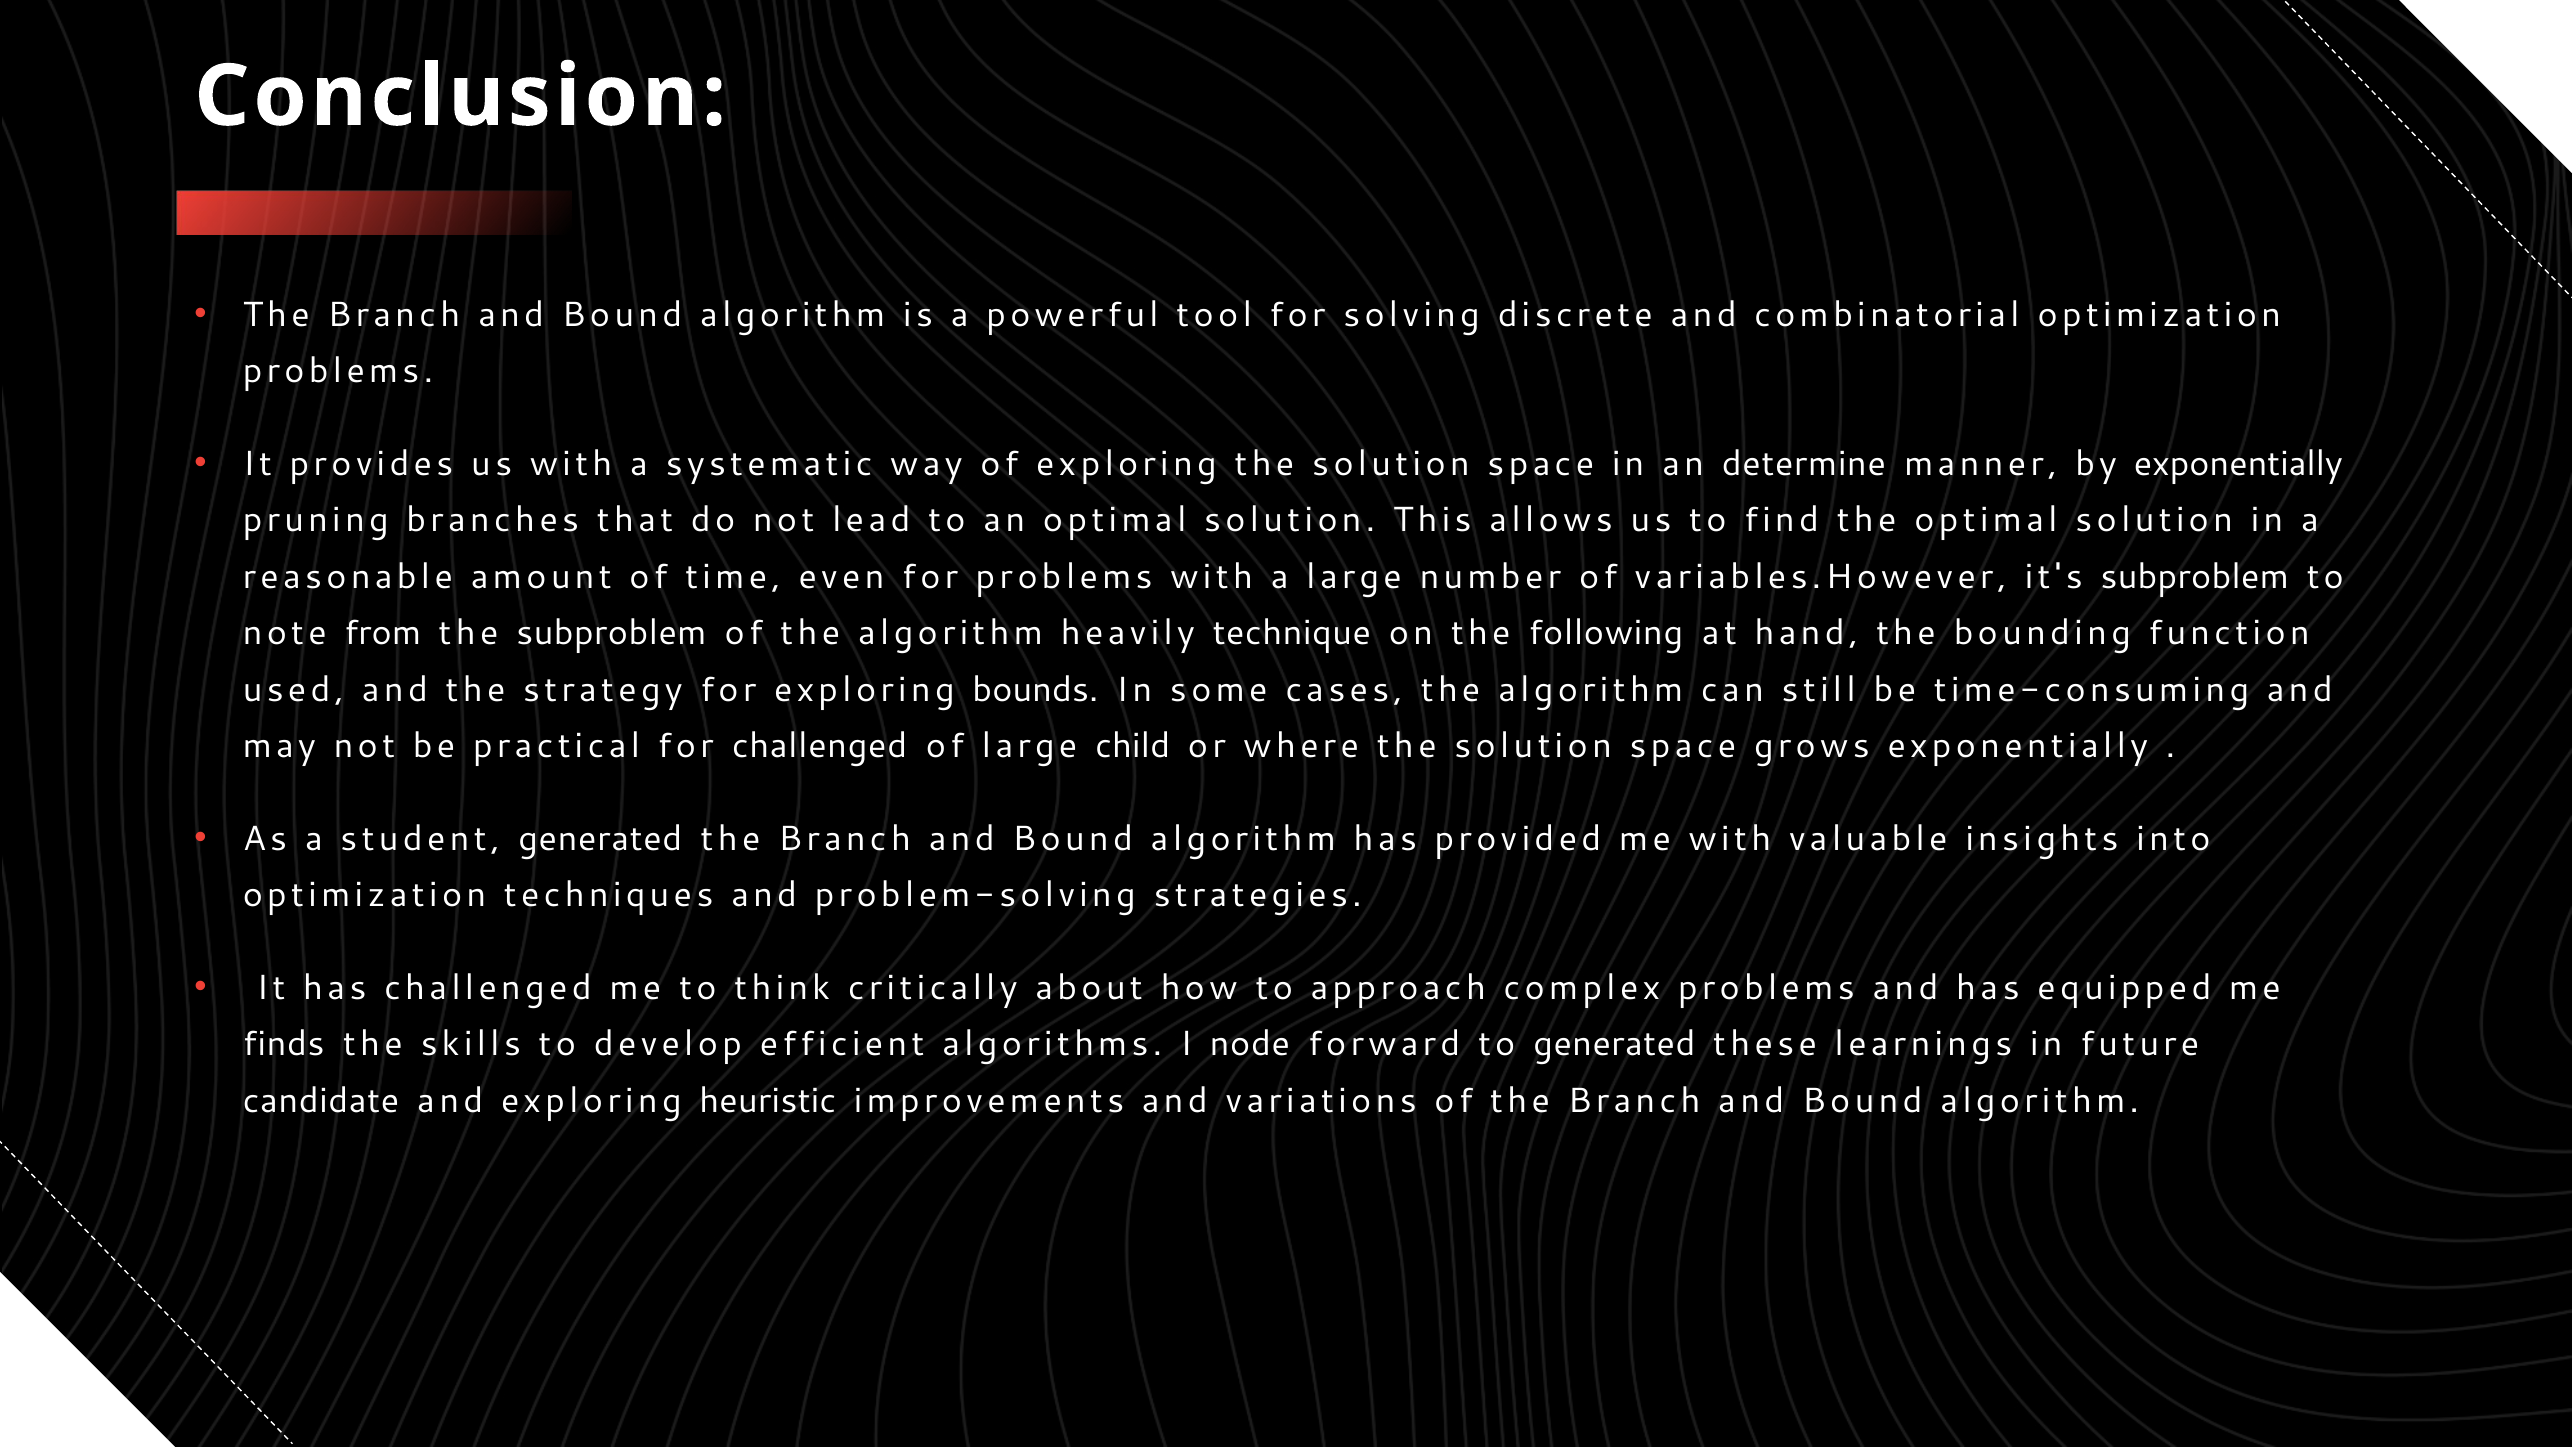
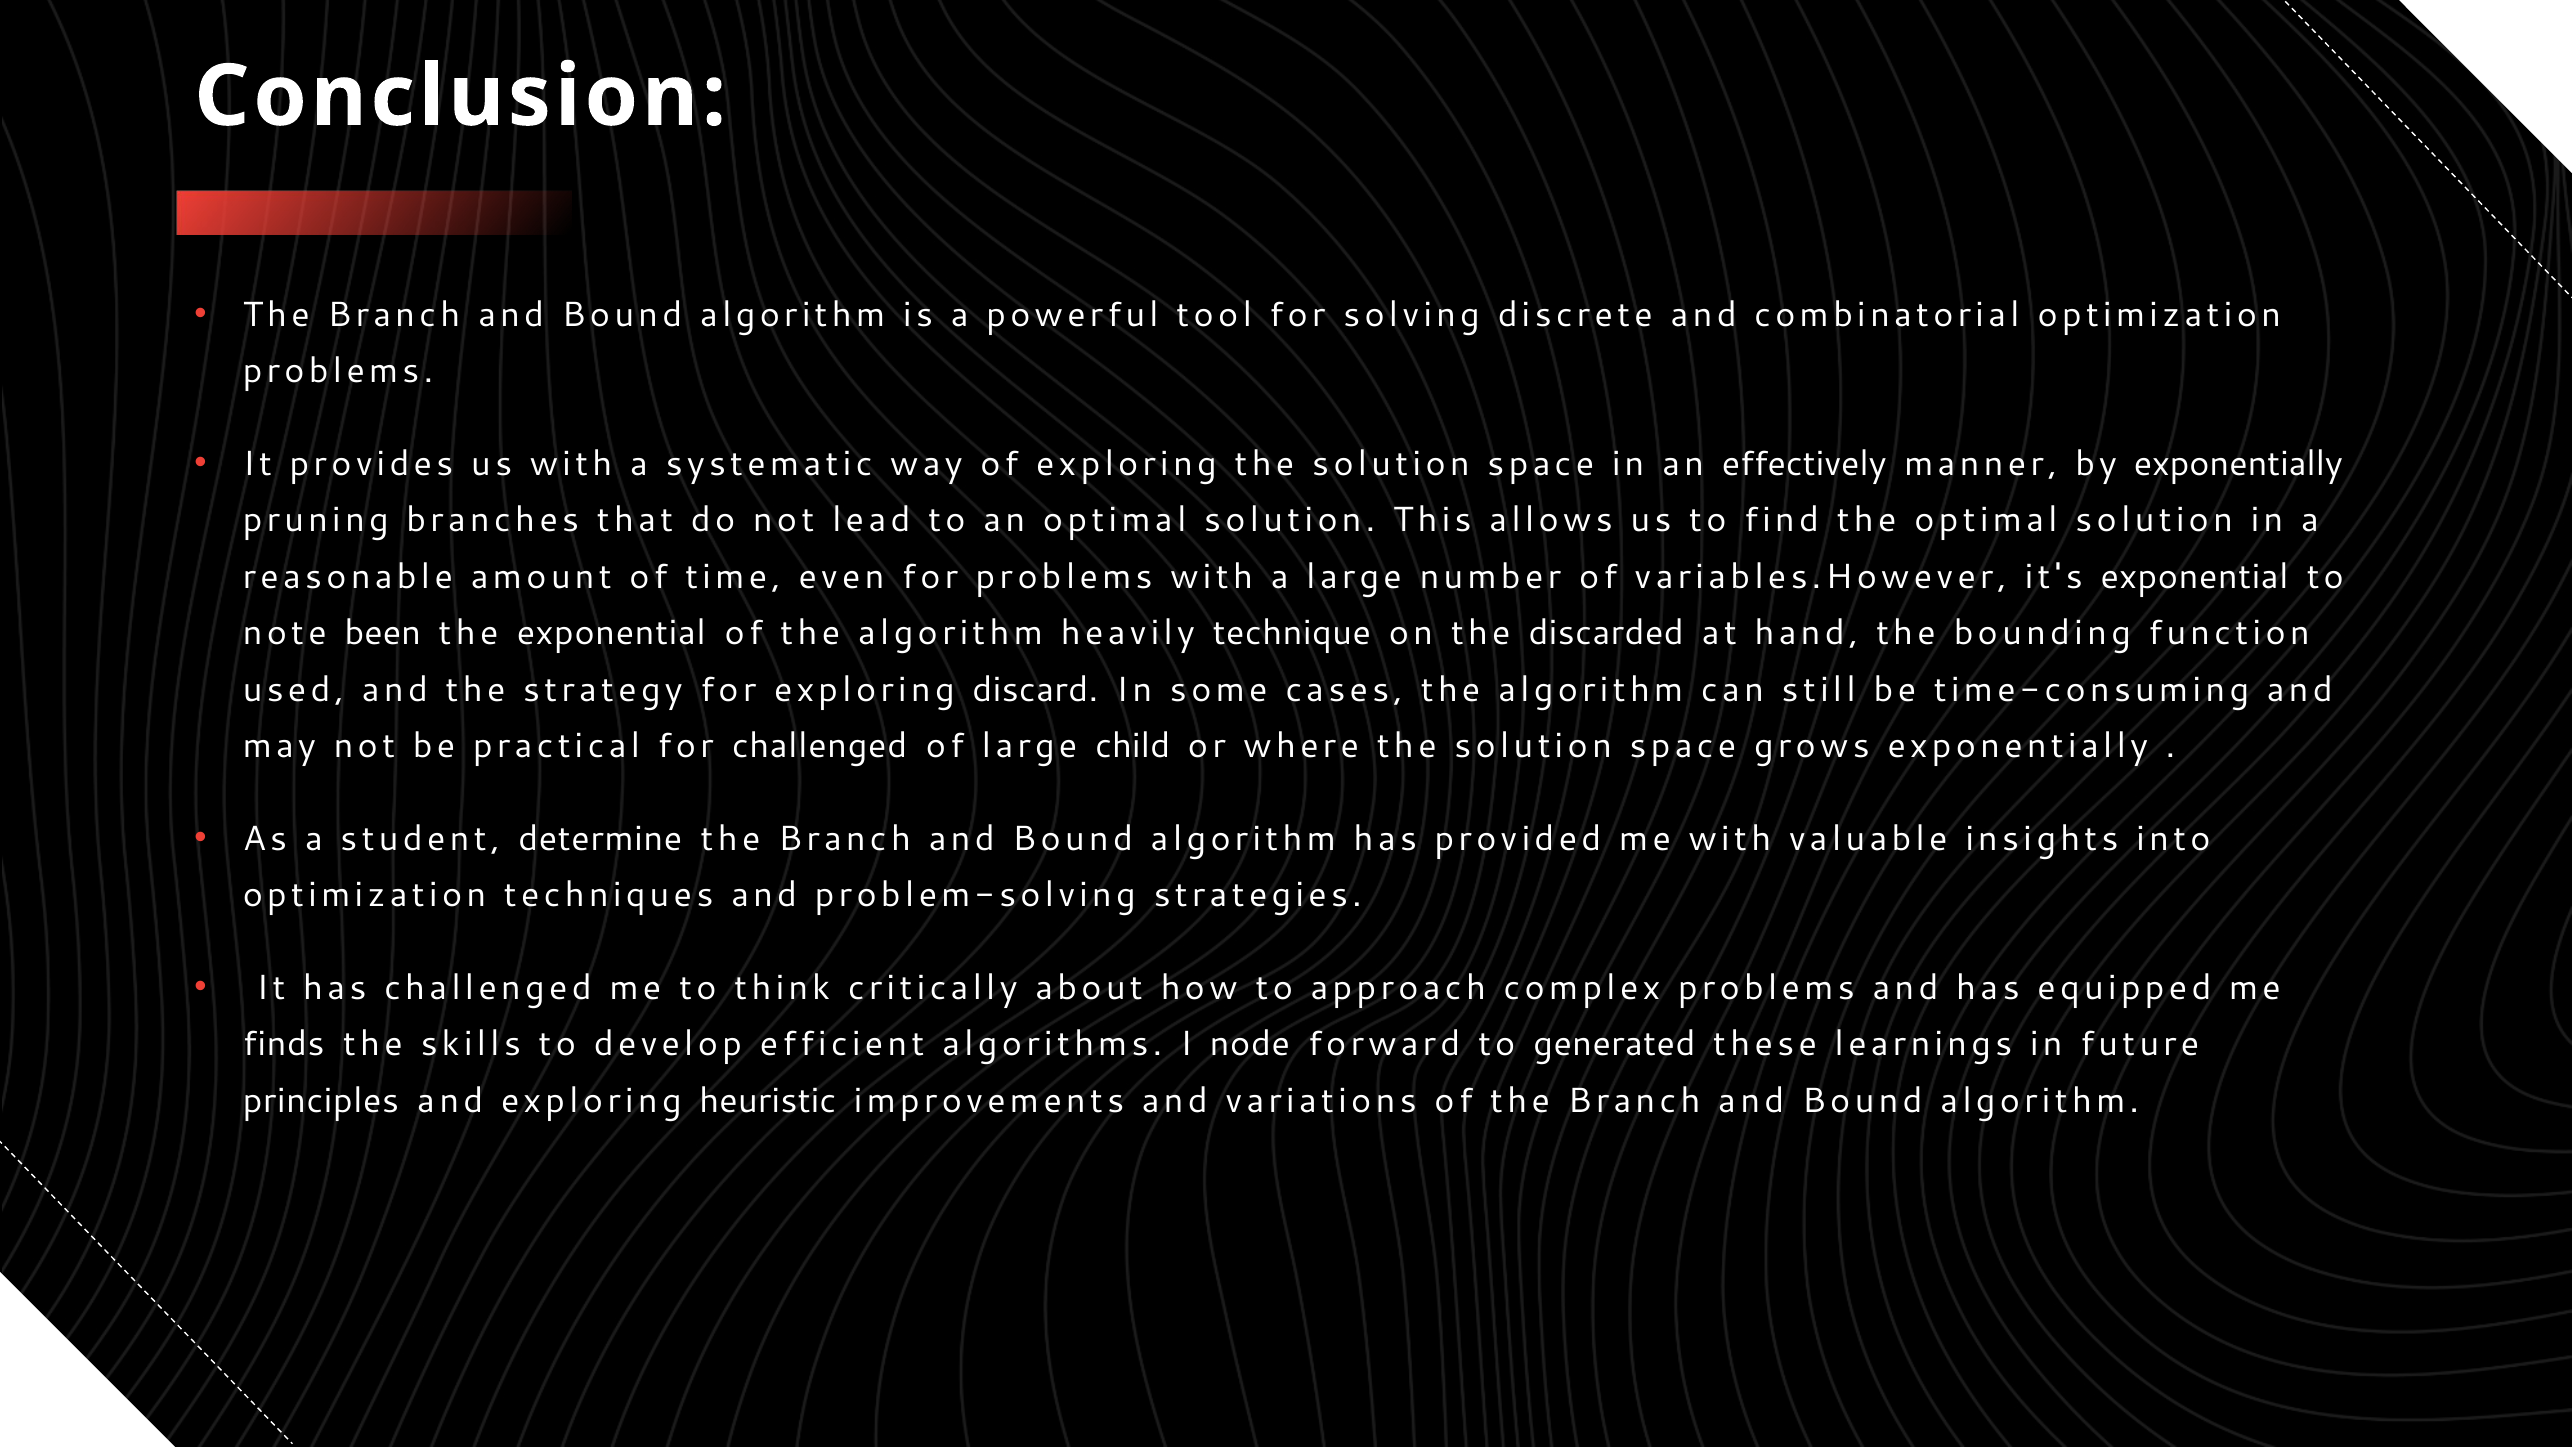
determine: determine -> effectively (1804, 464)
it's subproblem: subproblem -> exponential (2195, 577)
from: from -> been (383, 633)
the subproblem: subproblem -> exponential (611, 633)
following: following -> discarded (1606, 633)
bounds: bounds -> discard (1035, 690)
student generated: generated -> determine (600, 839)
candidate: candidate -> principles (321, 1100)
